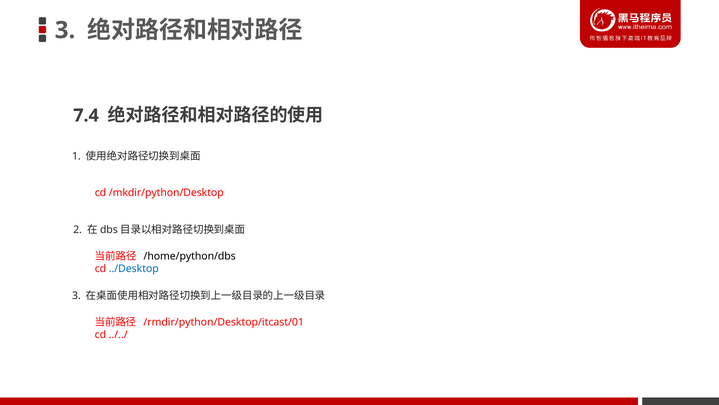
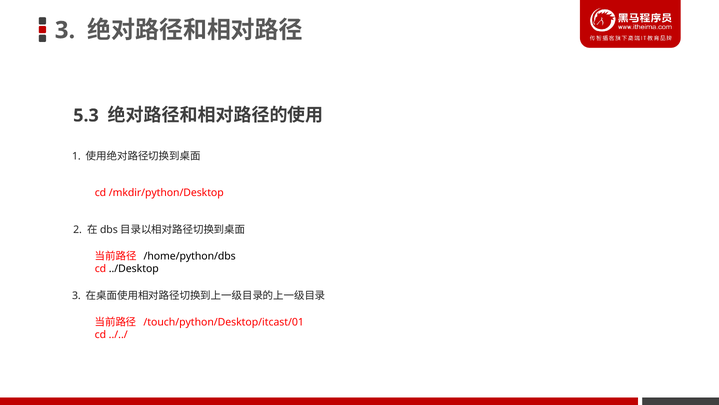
7.4: 7.4 -> 5.3 (86, 115)
../Desktop colour: blue -> black (134, 268)
/rmdir/python/Desktop/itcast/01: /rmdir/python/Desktop/itcast/01 -> /touch/python/Desktop/itcast/01 (224, 322)
